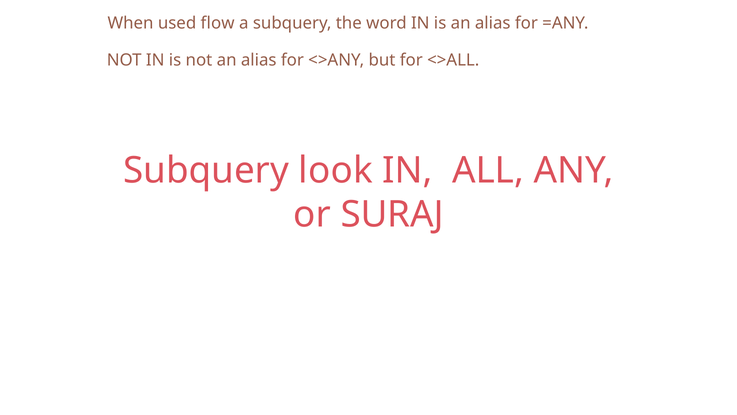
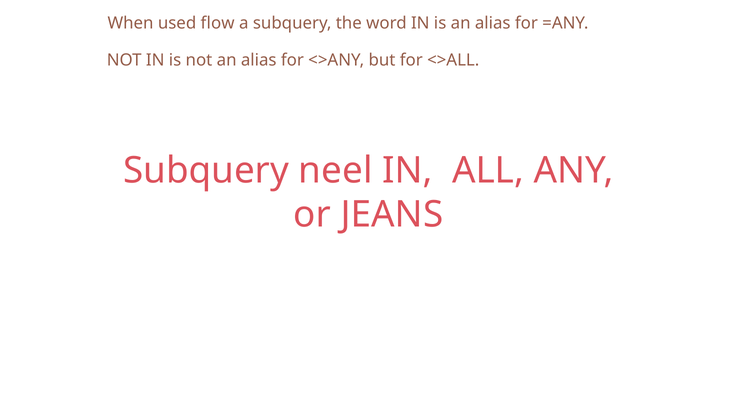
look: look -> neel (336, 170)
SURAJ: SURAJ -> JEANS (392, 214)
